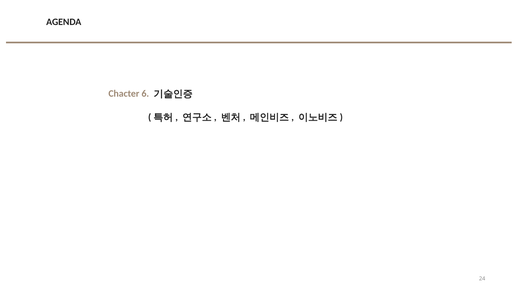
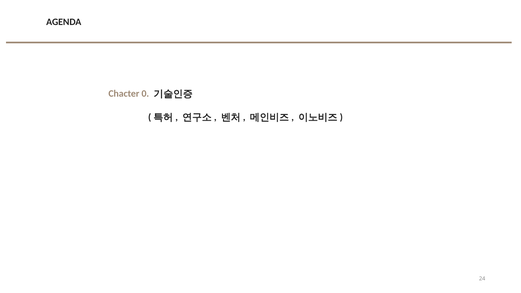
6: 6 -> 0 (145, 94)
